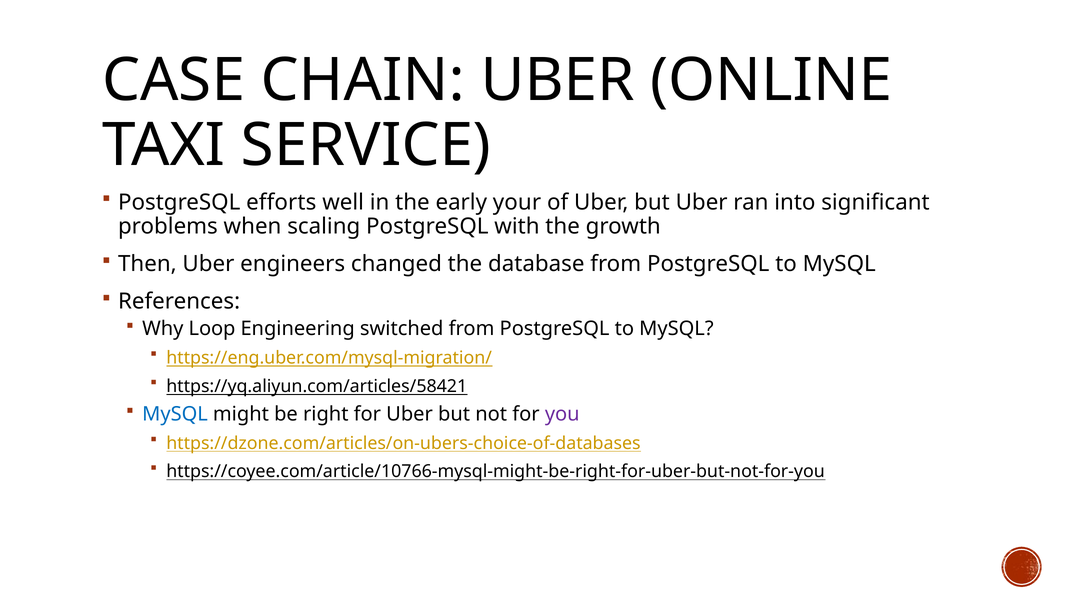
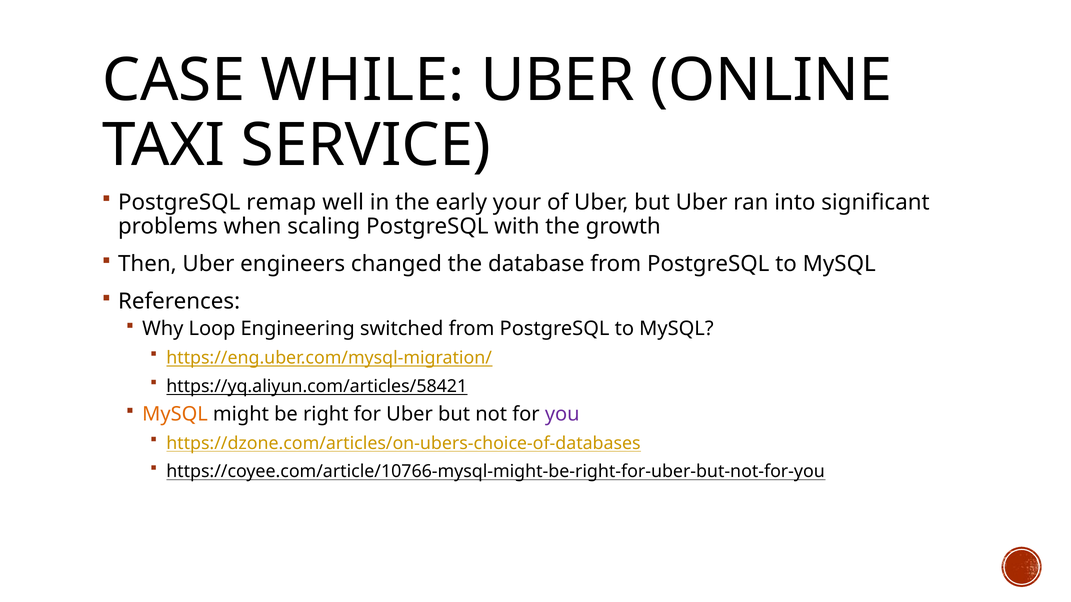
CHAIN: CHAIN -> WHILE (363, 80)
efforts: efforts -> remap (281, 202)
MySQL colour: blue -> orange (175, 414)
